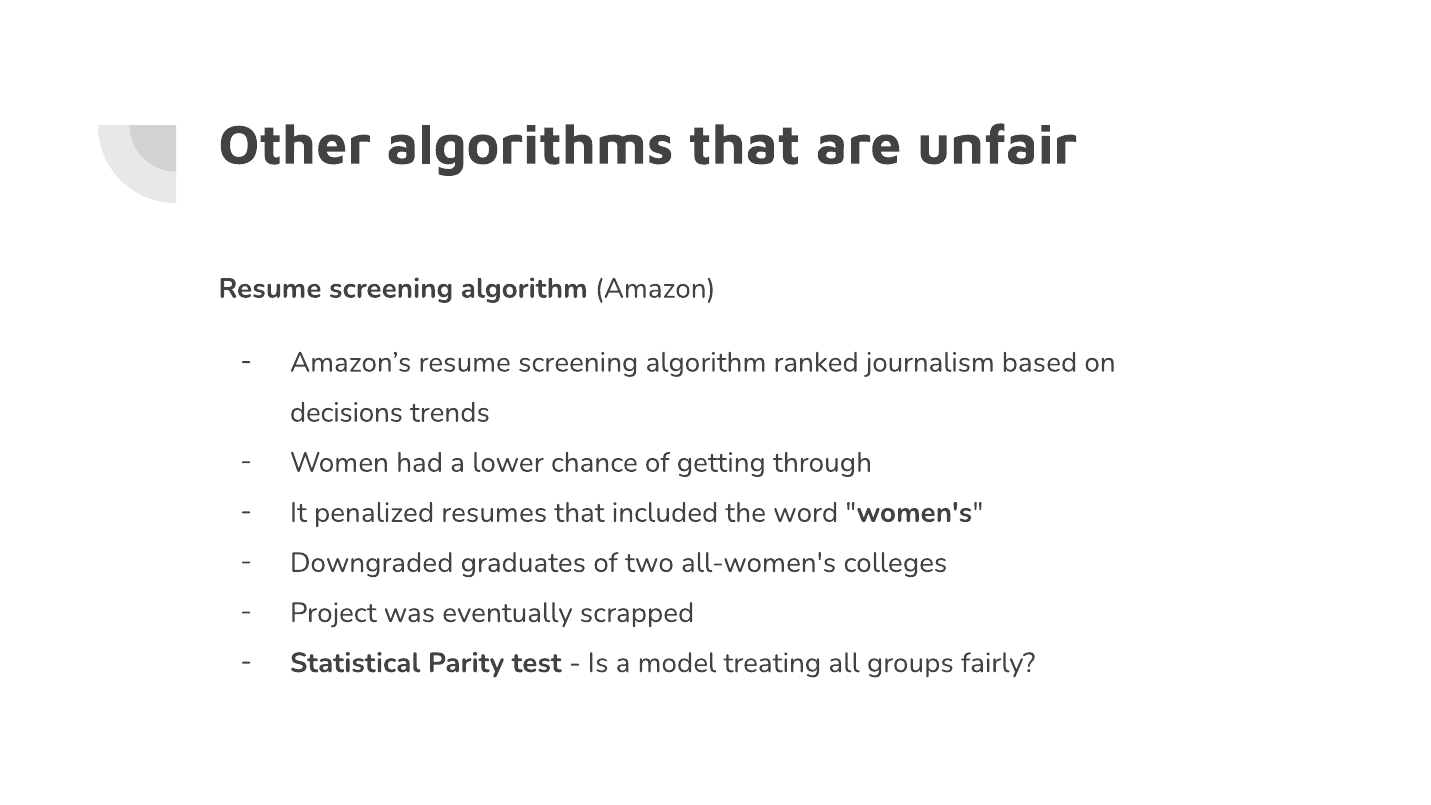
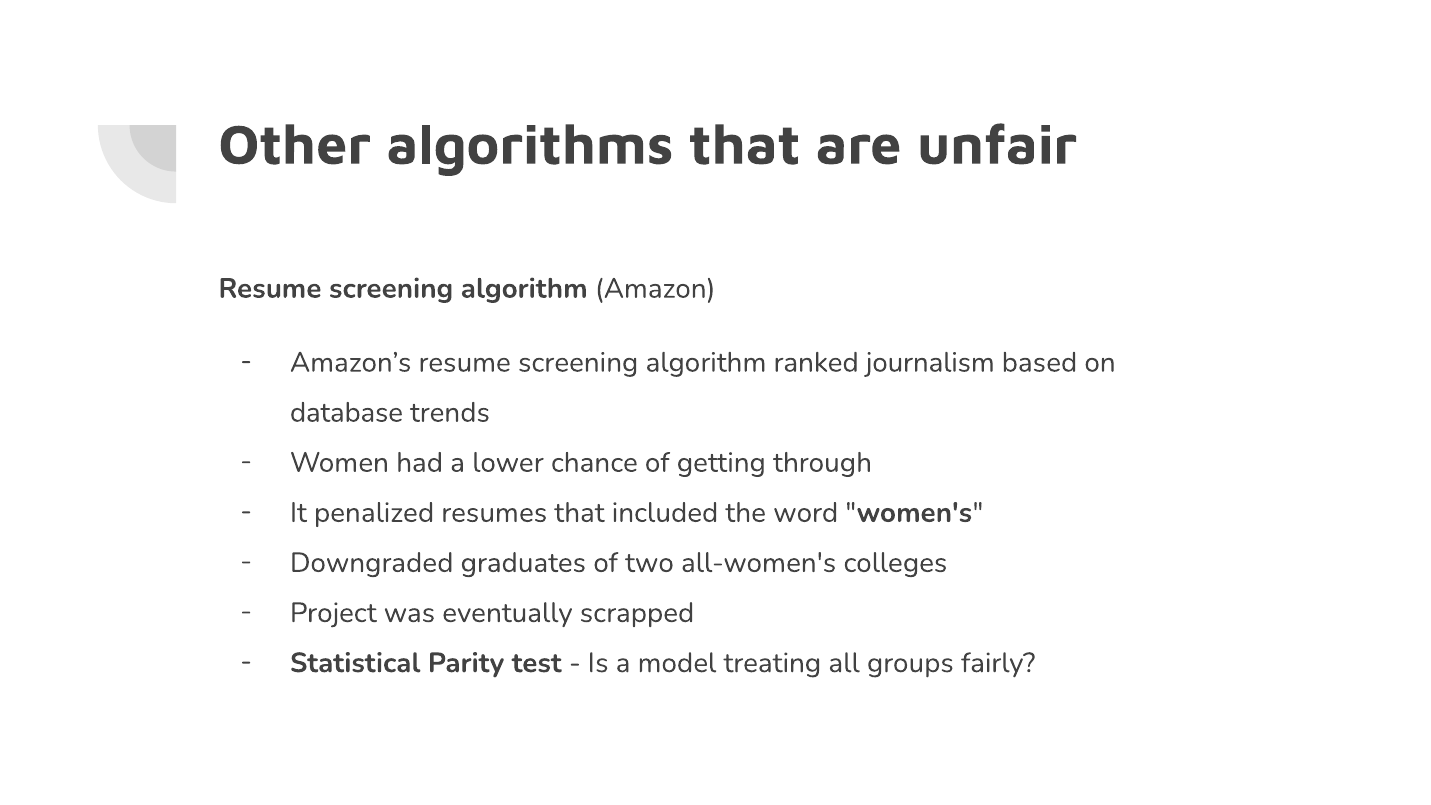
decisions: decisions -> database (346, 412)
